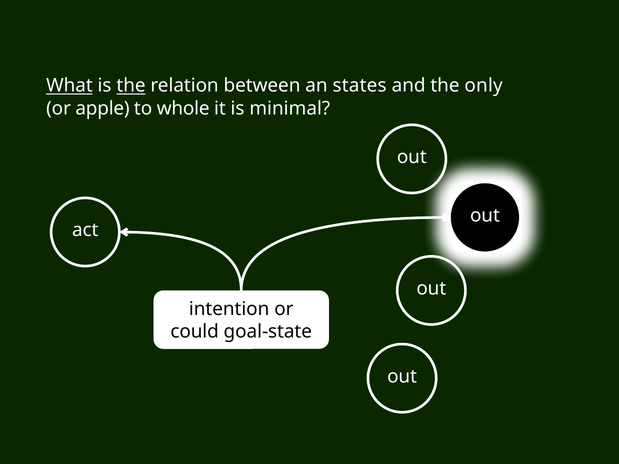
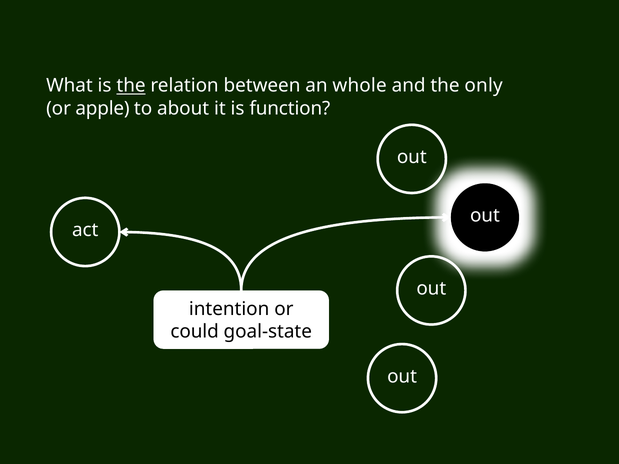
What underline: present -> none (69, 86)
states: states -> whole (360, 86)
whole: whole -> about (183, 108)
minimal: minimal -> function (290, 108)
